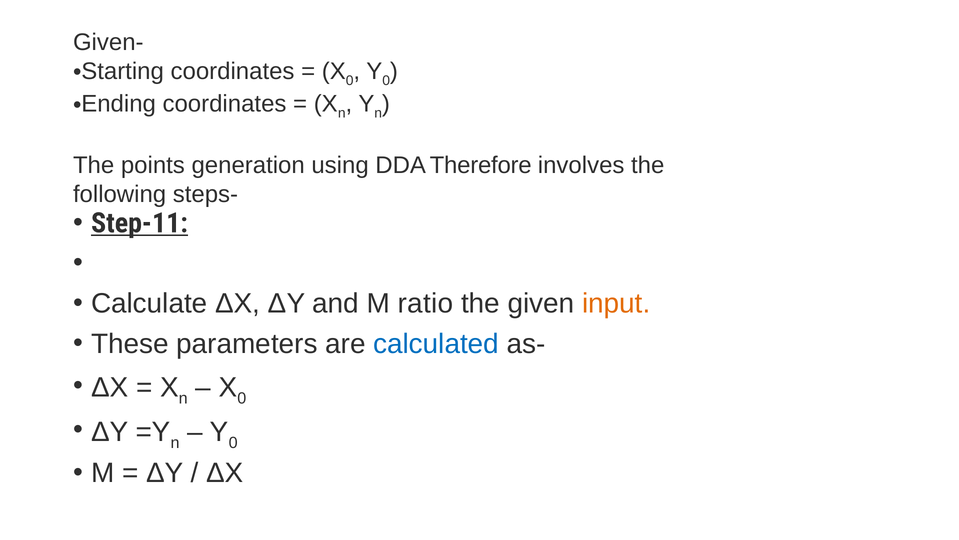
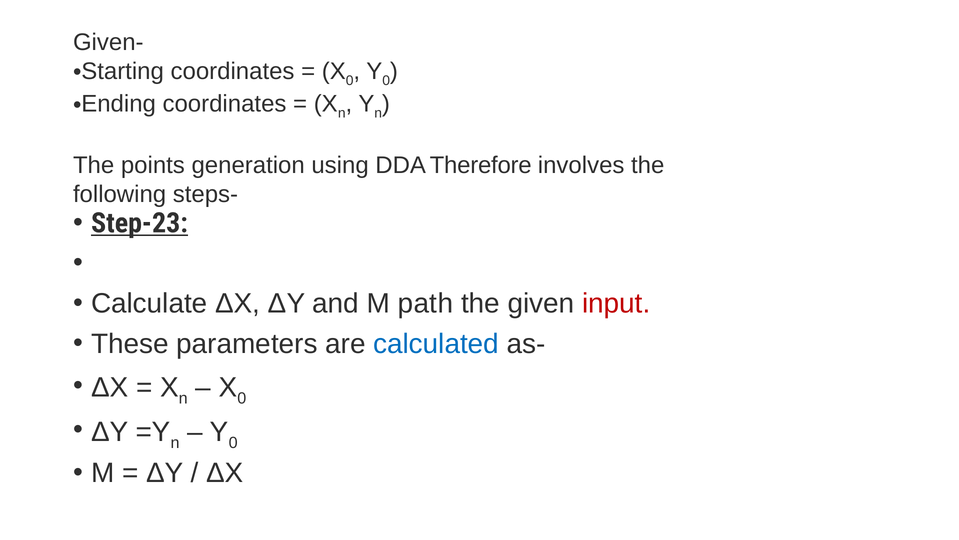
Step-11: Step-11 -> Step-23 (139, 223)
ratio: ratio -> path (425, 303)
input colour: orange -> red (616, 303)
